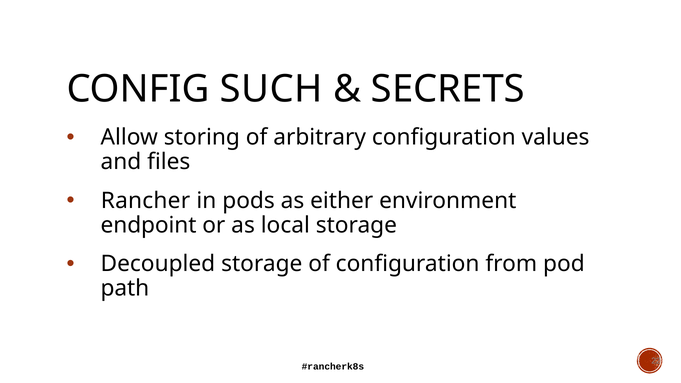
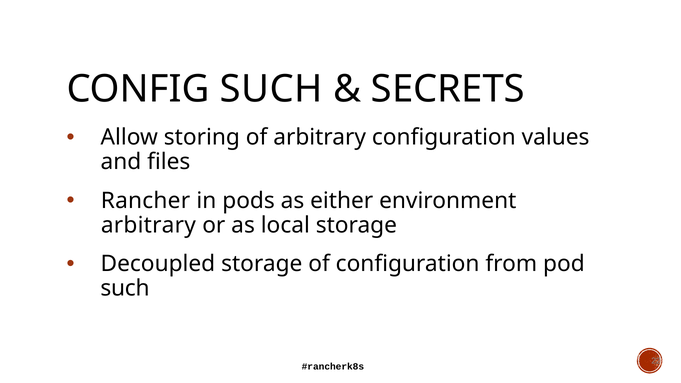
endpoint: endpoint -> arbitrary (148, 225)
path: path -> such (125, 288)
